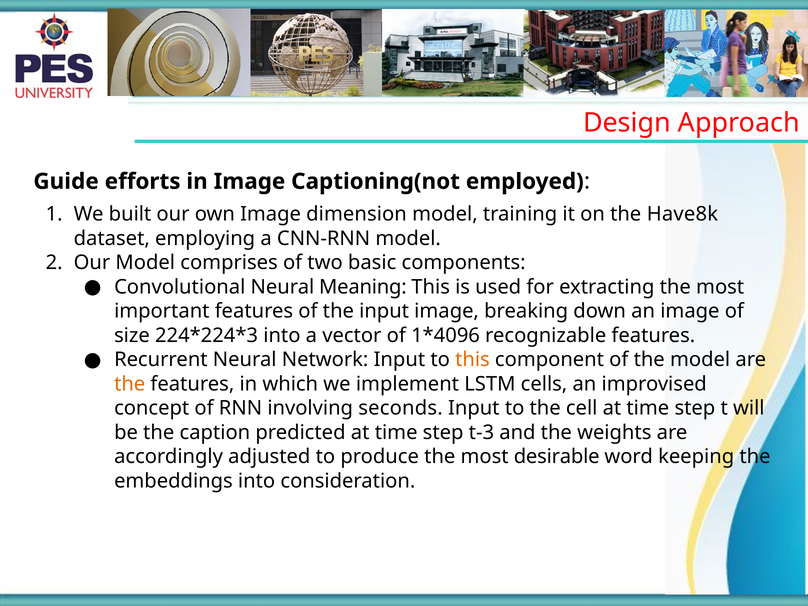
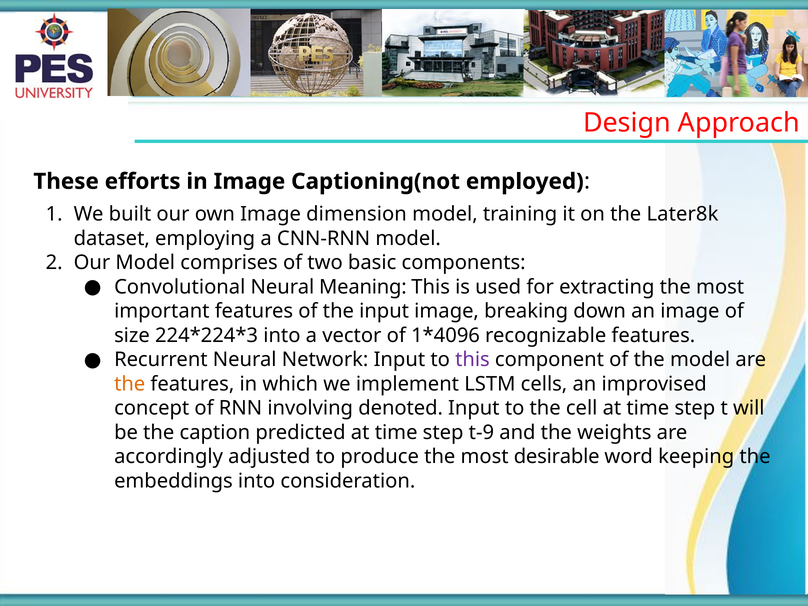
Guide: Guide -> These (66, 181)
Have8k: Have8k -> Later8k (682, 214)
this colour: orange -> purple (472, 360)
seconds: seconds -> denoted (401, 408)
t-3: t-3 -> t-9 (481, 432)
